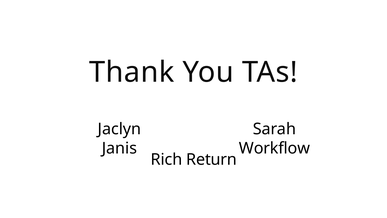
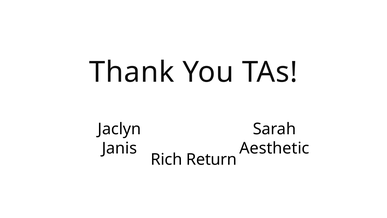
Workflow: Workflow -> Aesthetic (274, 148)
